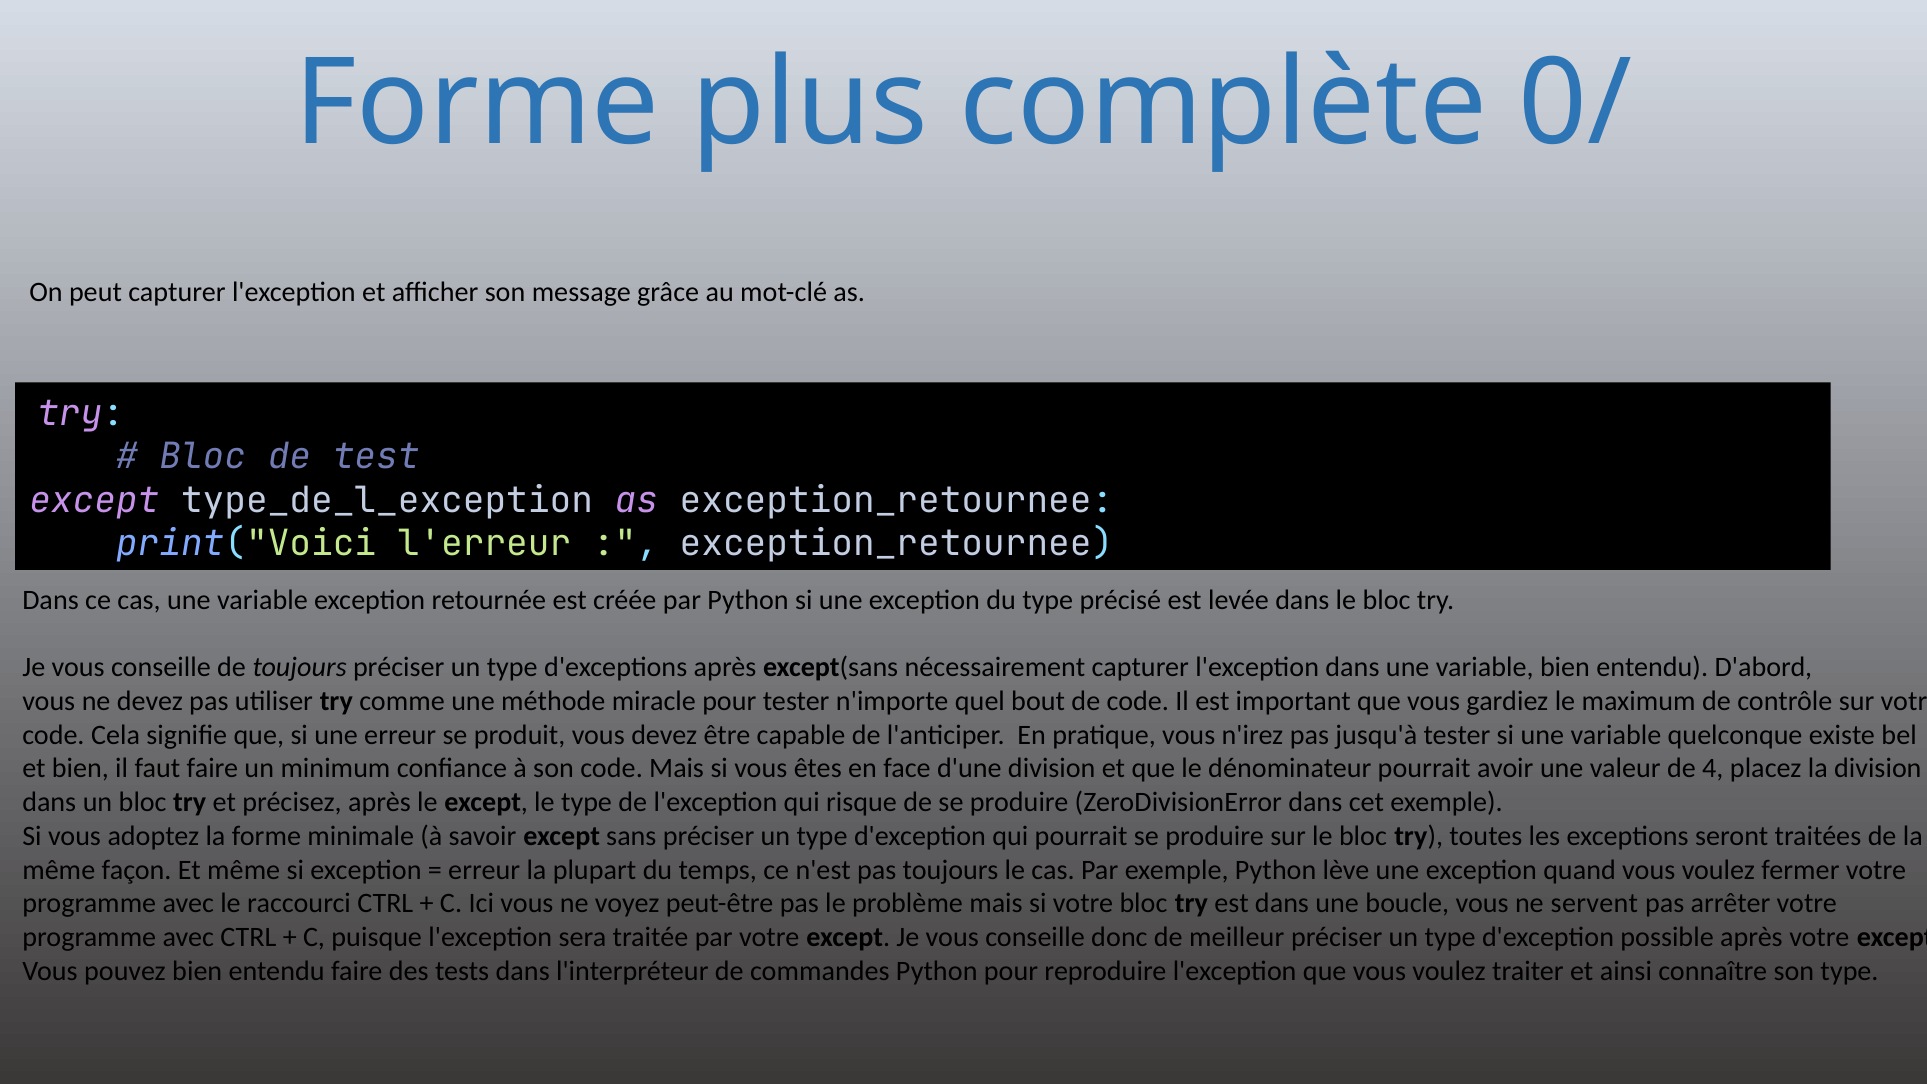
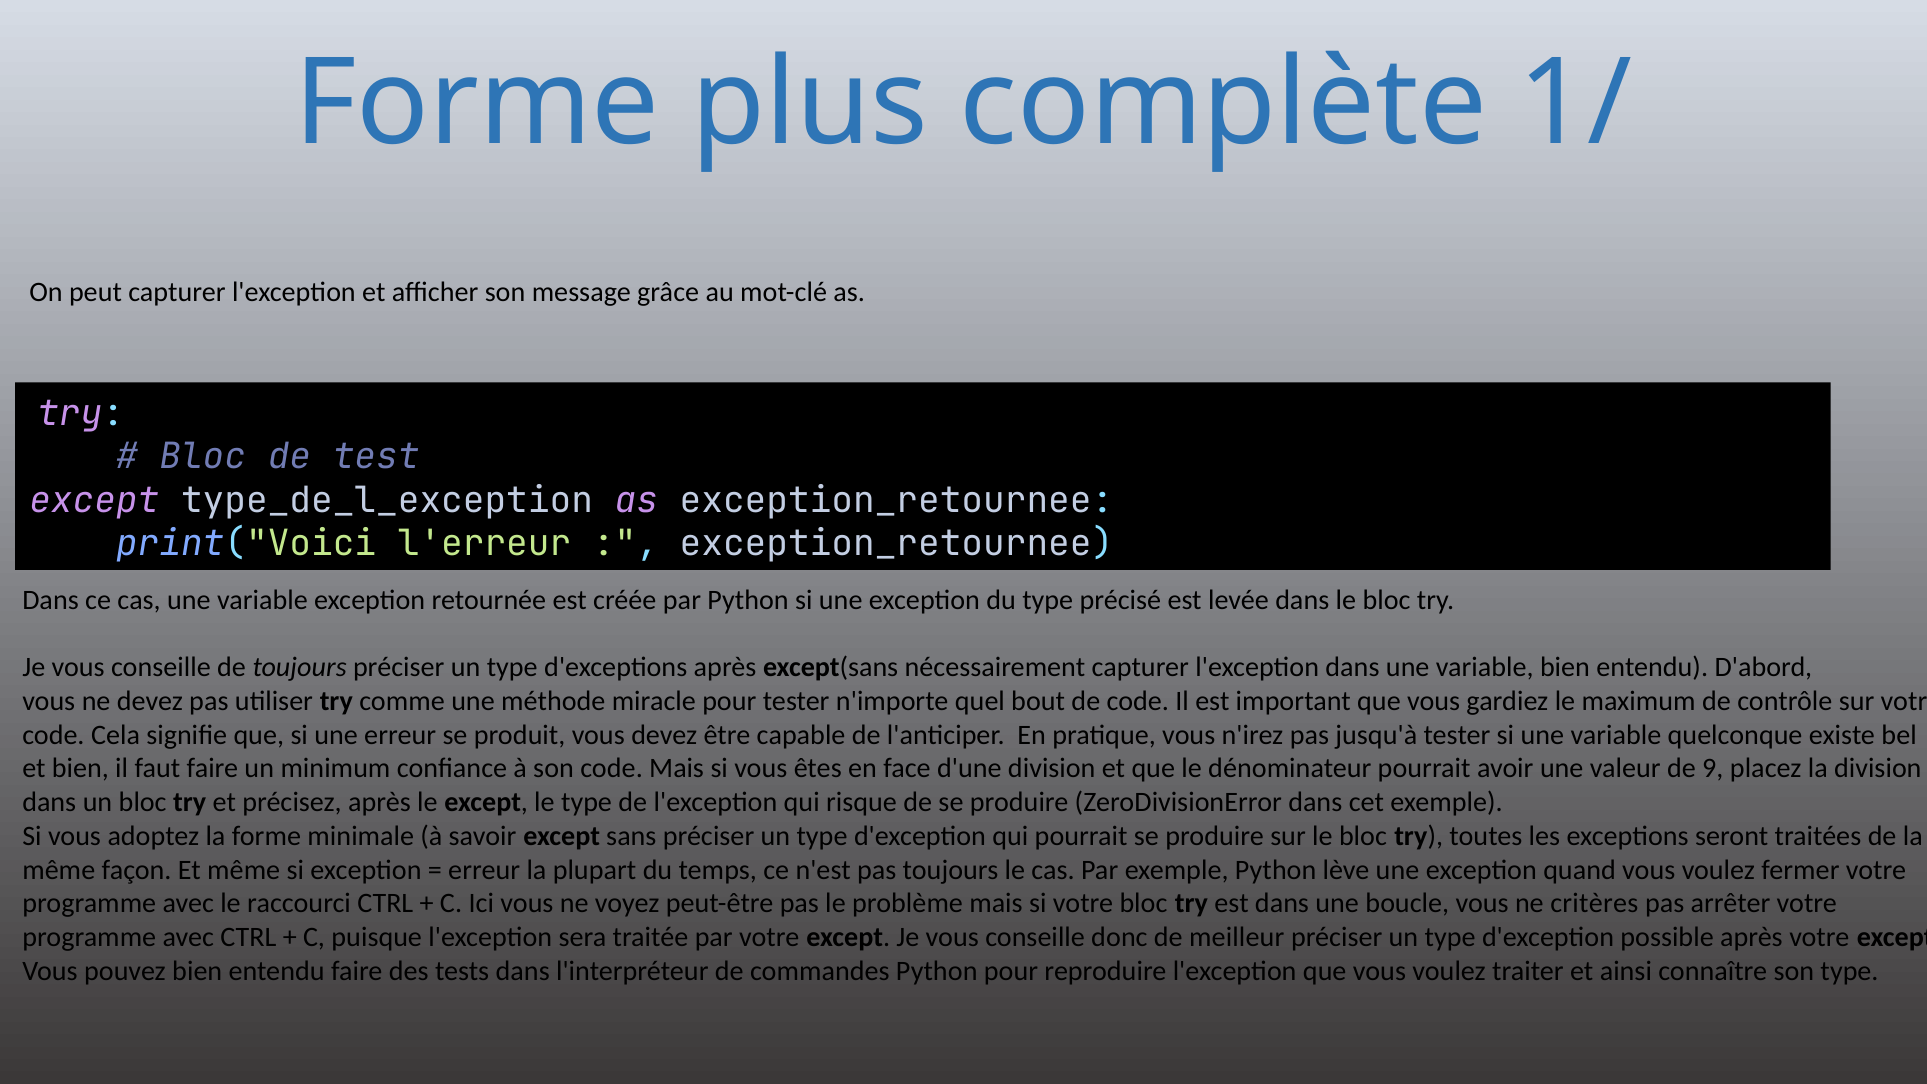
0/: 0/ -> 1/ (1575, 104)
4: 4 -> 9 (1713, 769)
servent: servent -> critères (1594, 904)
